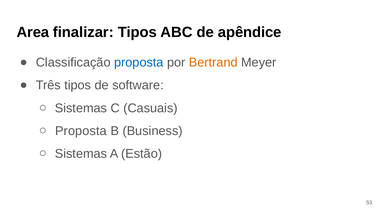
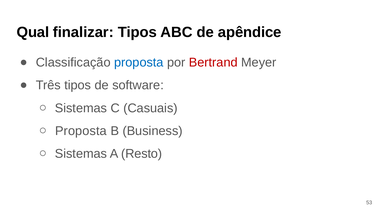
Area: Area -> Qual (33, 32)
Bertrand colour: orange -> red (213, 63)
Estão: Estão -> Resto (142, 154)
